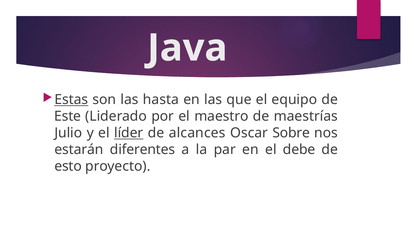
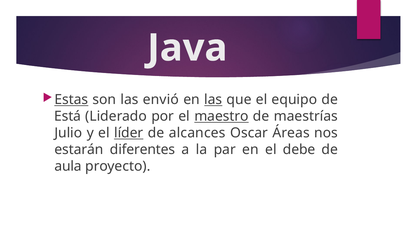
hasta: hasta -> envió (161, 100)
las underline: none -> present (213, 100)
Este: Este -> Está (68, 117)
maestro underline: none -> present (221, 117)
Sobre: Sobre -> Áreas (291, 133)
esto: esto -> aula (68, 167)
